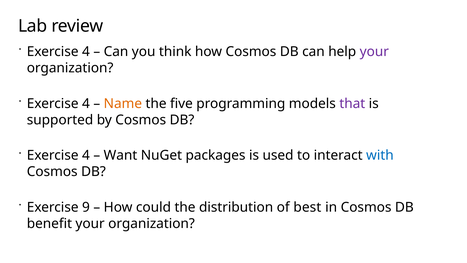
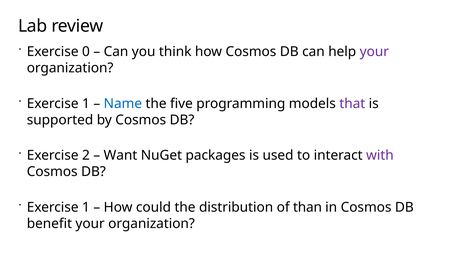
4: 4 -> 0 (86, 52)
4: 4 -> 1 (86, 103)
Name colour: orange -> blue (123, 103)
4: 4 -> 2 (86, 155)
with colour: blue -> purple (380, 155)
9: 9 -> 1 (86, 207)
best: best -> than (308, 207)
